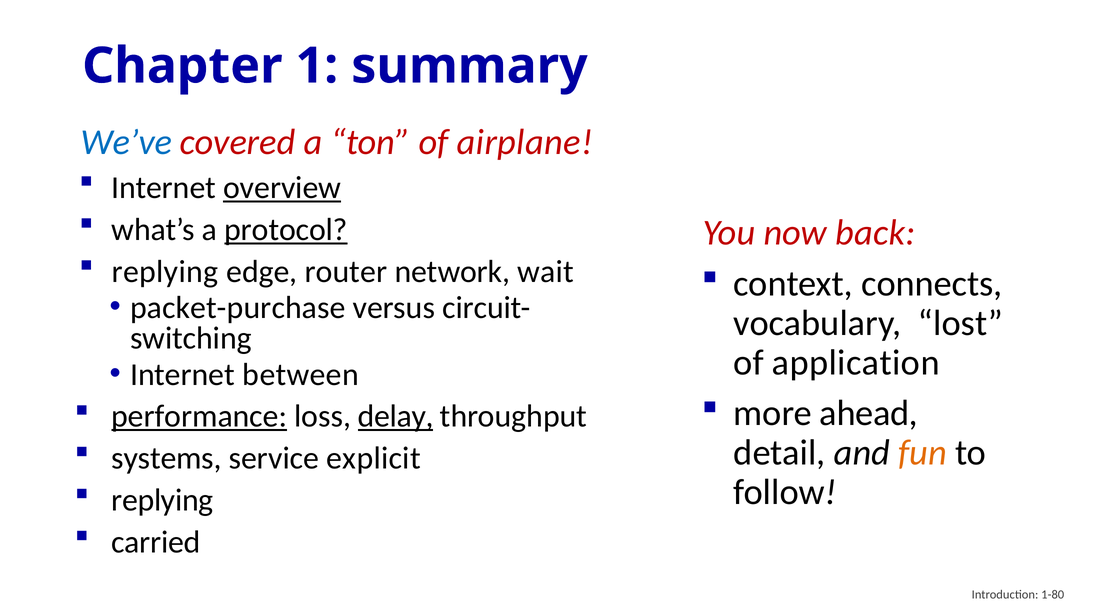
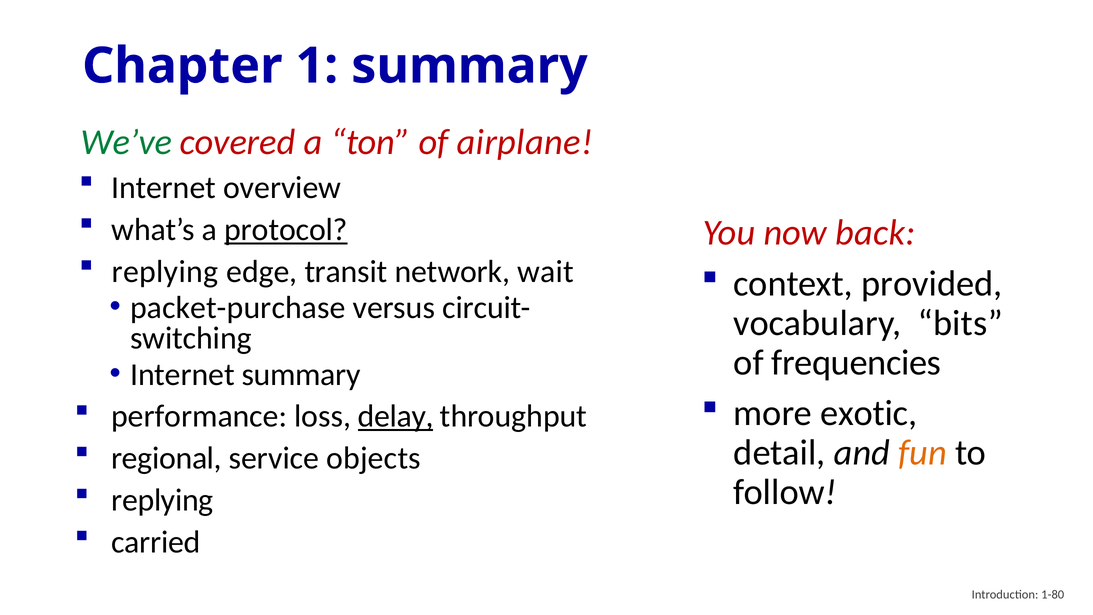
We’ve colour: blue -> green (126, 142)
overview underline: present -> none (282, 188)
router: router -> transit (346, 271)
connects: connects -> provided (932, 284)
lost: lost -> bits (960, 323)
application: application -> frequencies (856, 362)
Internet between: between -> summary (301, 374)
ahead: ahead -> exotic (869, 413)
performance underline: present -> none (199, 416)
systems: systems -> regional (167, 458)
explicit: explicit -> objects (374, 458)
